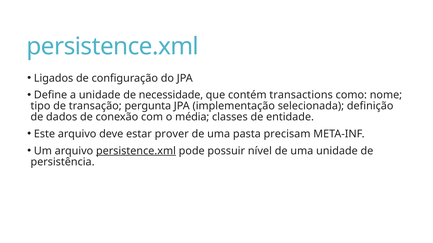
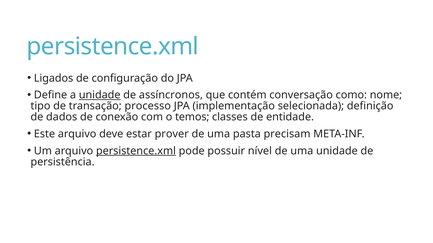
unidade underline: none -> present (100, 95)
necessidade: necessidade -> assíncronos (171, 95)
transactions: transactions -> conversação (301, 95)
pergunta: pergunta -> processo (148, 106)
média: média -> temos (192, 117)
